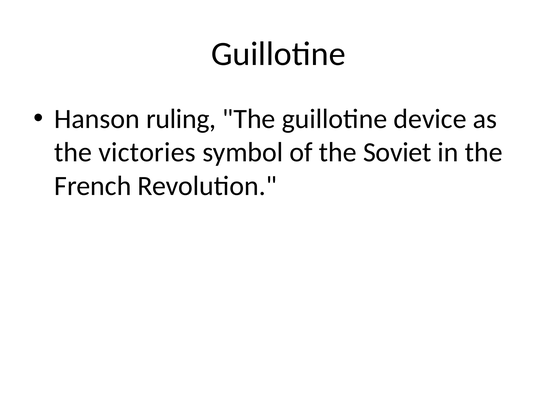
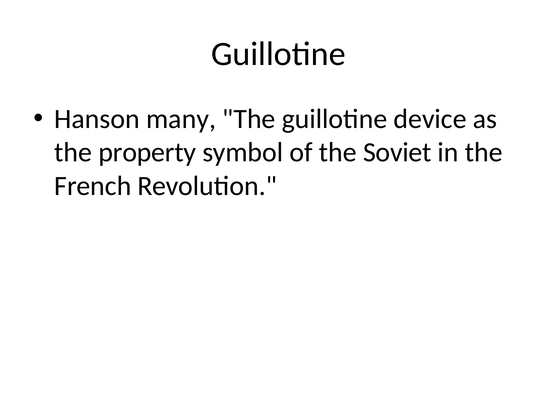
ruling: ruling -> many (181, 119)
victories: victories -> property (147, 152)
